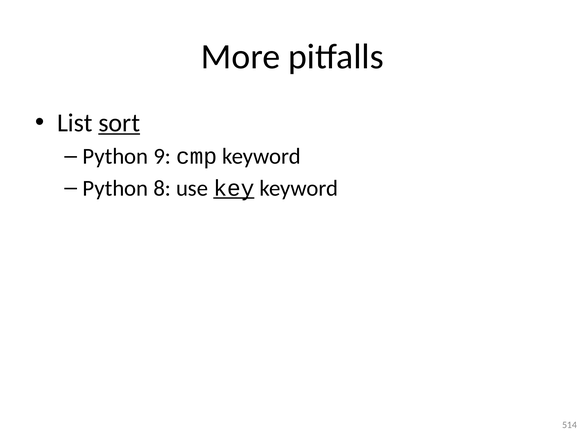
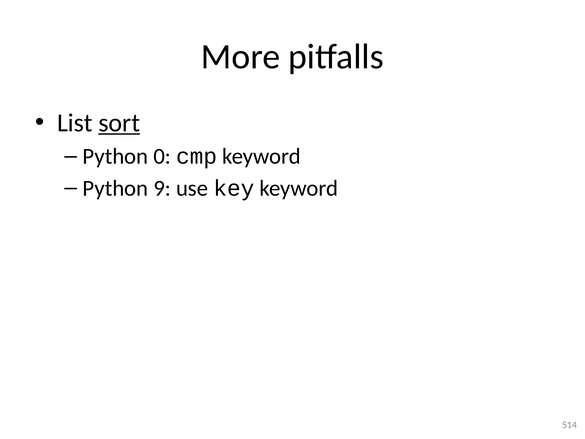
9: 9 -> 0 (162, 156)
8: 8 -> 9 (162, 188)
key underline: present -> none (234, 188)
